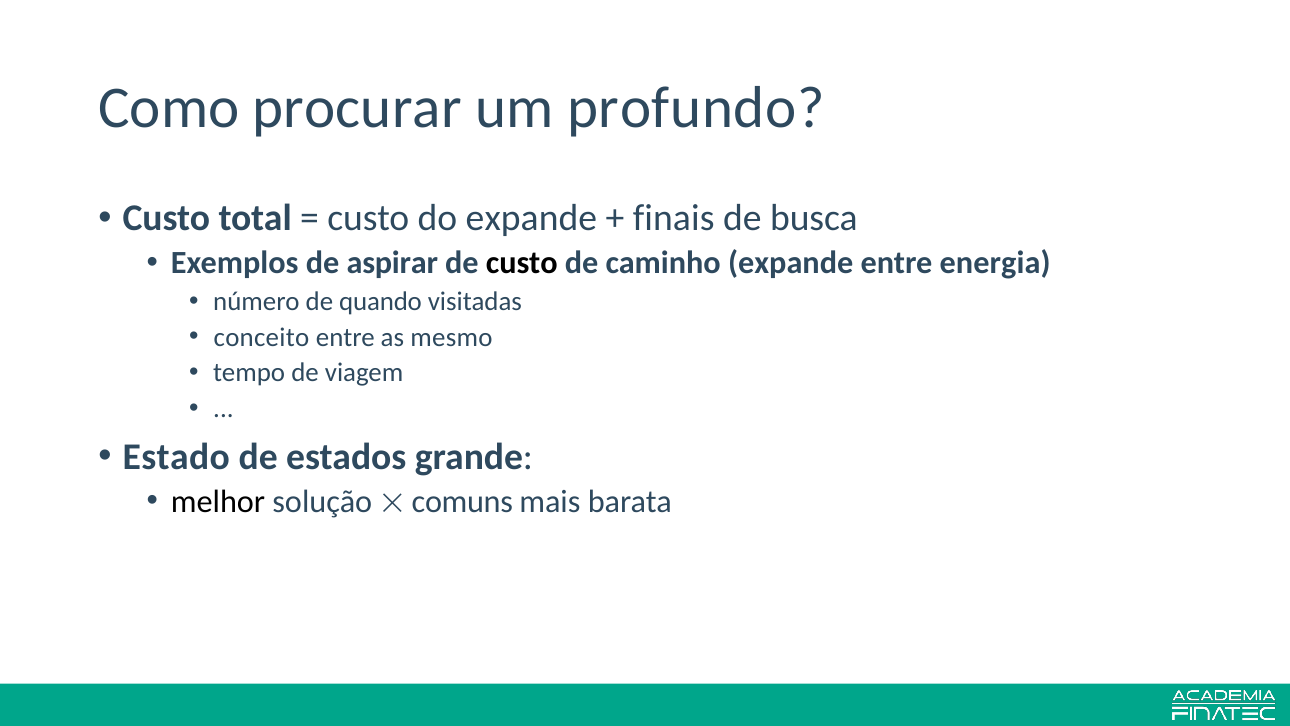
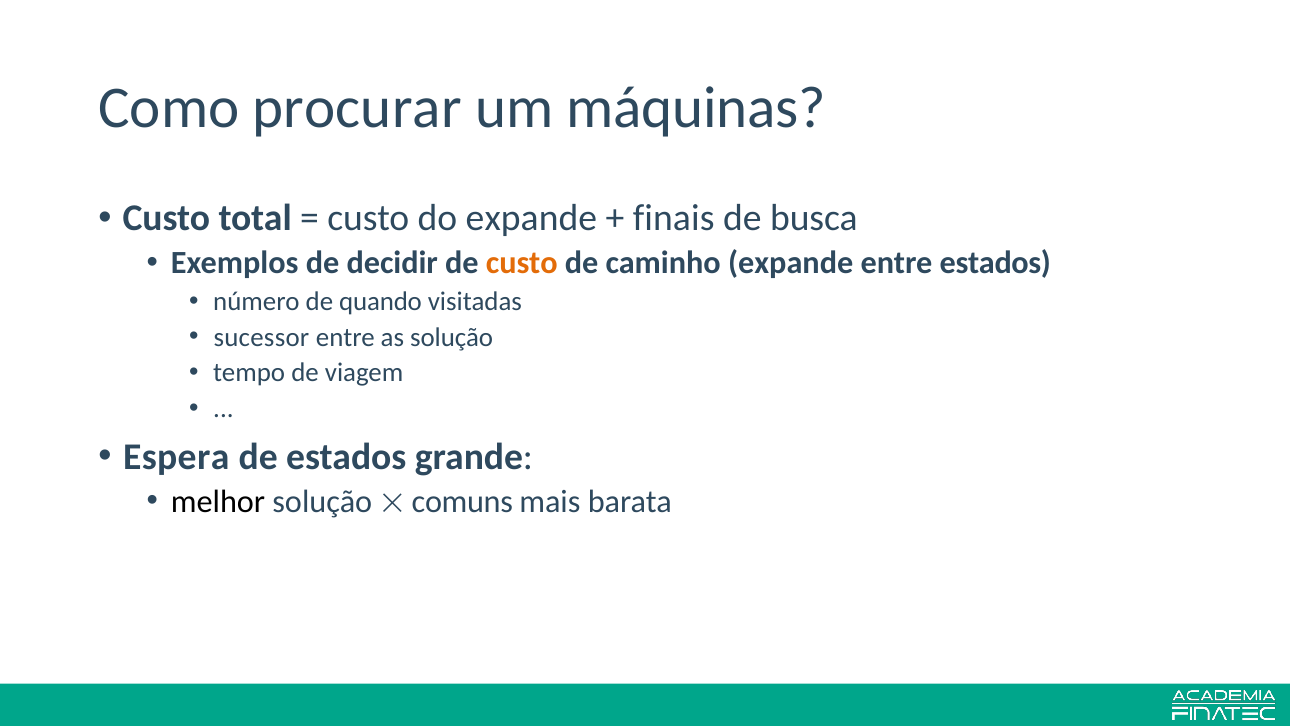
profundo: profundo -> máquinas (696, 108)
aspirar: aspirar -> decidir (392, 263)
custo colour: black -> orange (522, 263)
entre energia: energia -> estados (995, 263)
conceito: conceito -> sucessor (261, 337)
as mesmo: mesmo -> solução (452, 337)
Estado: Estado -> Espera (176, 457)
